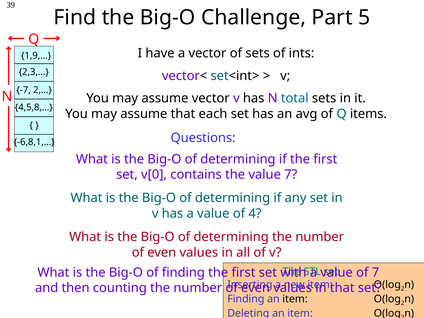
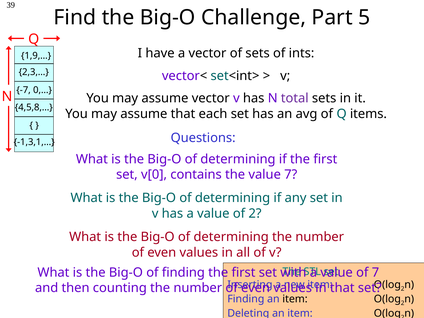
2,…: 2,… -> 0,… (43, 90)
total colour: blue -> purple (295, 98)
-6,8,1,…: -6,8,1,… -> -1,3,1,… (34, 142)
of 4: 4 -> 2 (255, 214)
